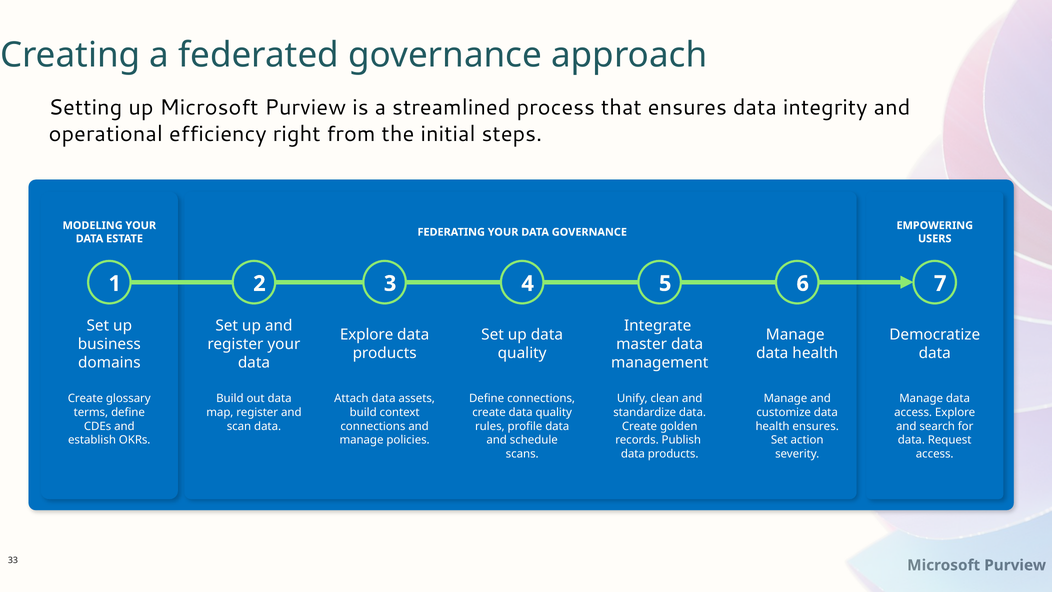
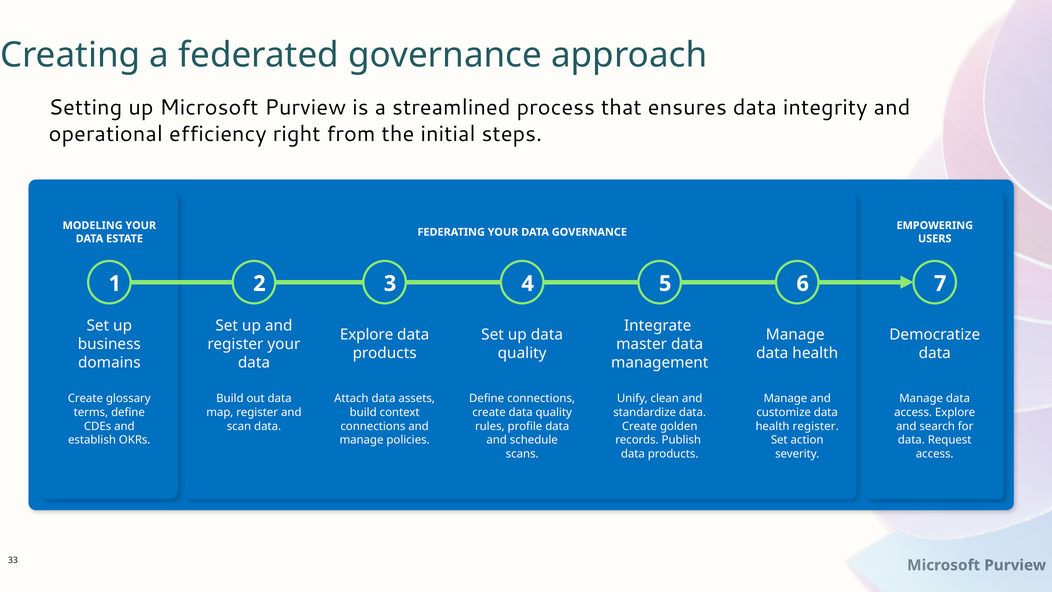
health ensures: ensures -> register (816, 426)
